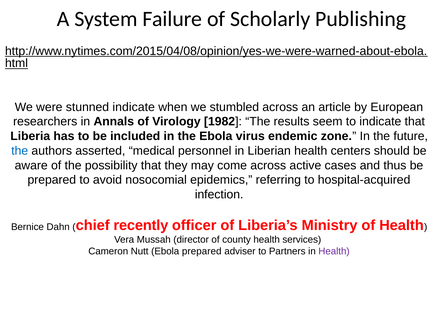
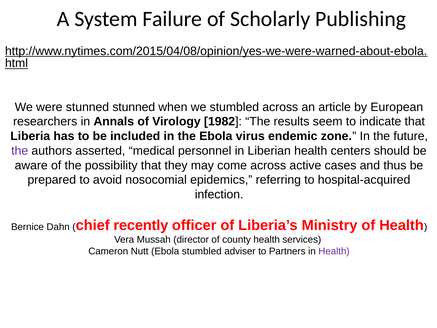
stunned indicate: indicate -> stunned (134, 107)
the colour: blue -> purple (20, 151)
Ebola prepared: prepared -> stumbled (202, 251)
